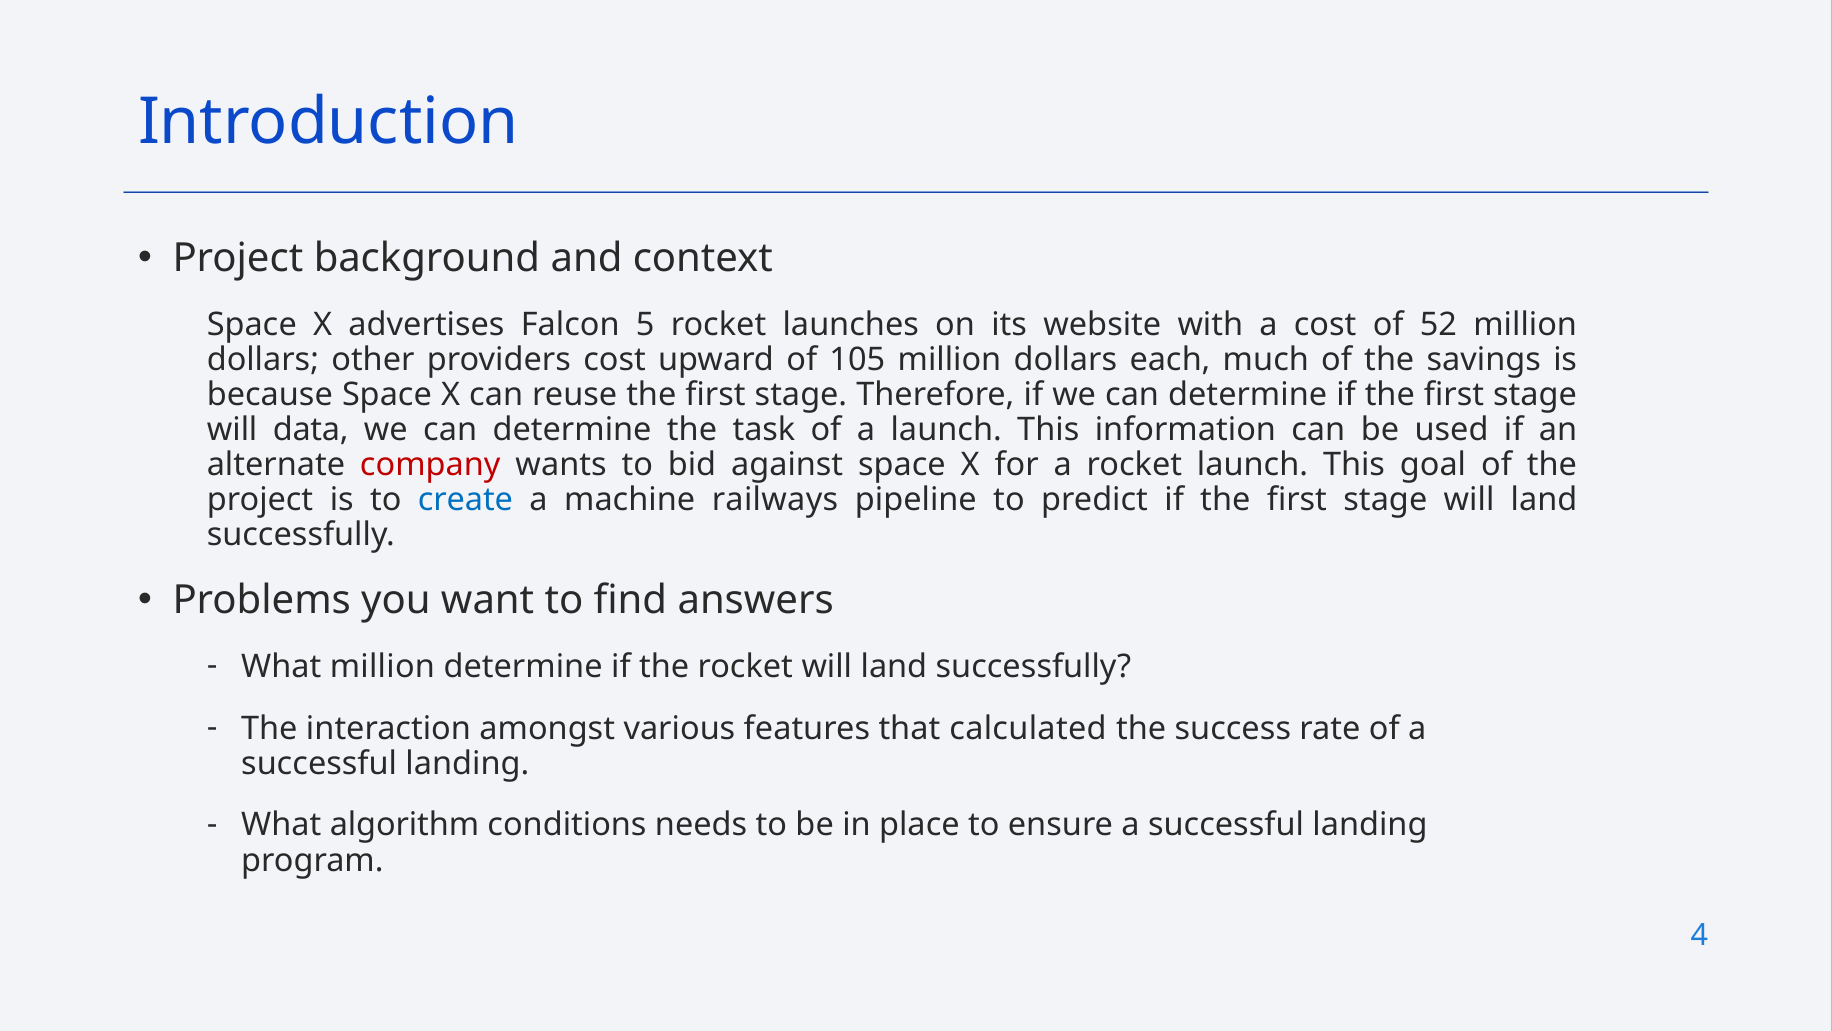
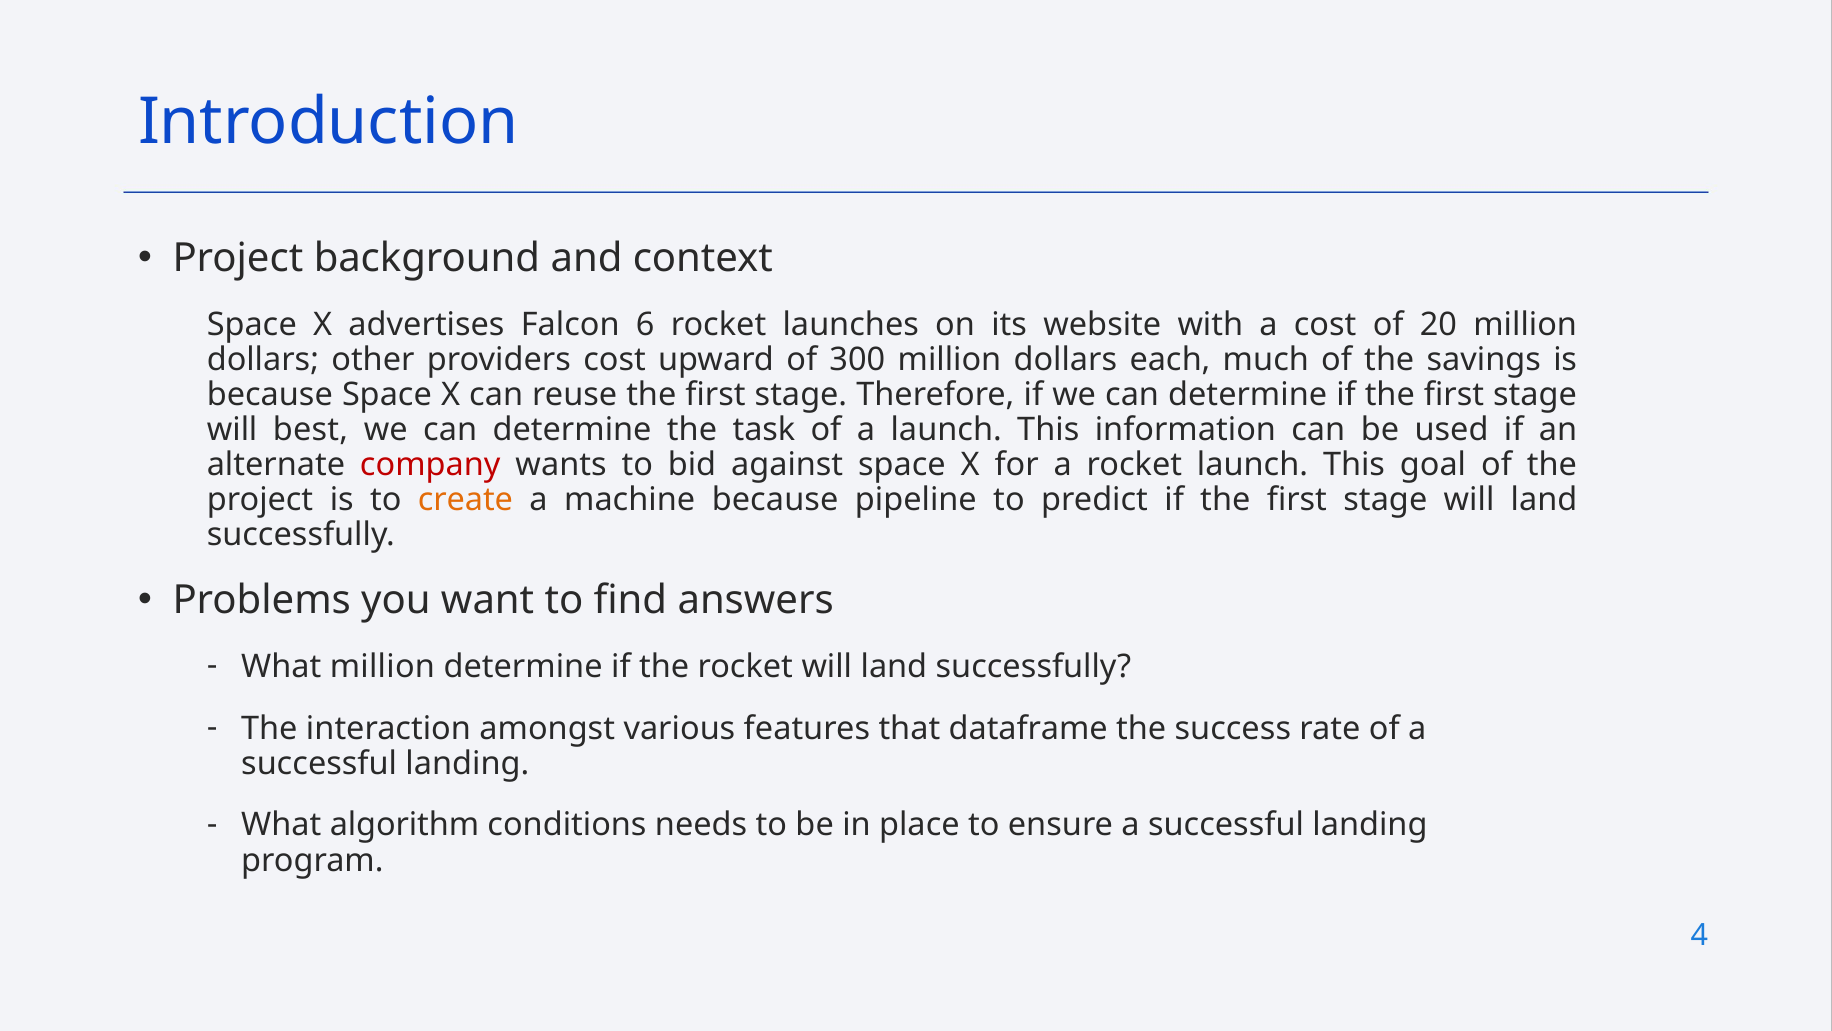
5: 5 -> 6 (645, 324)
52: 52 -> 20 (1438, 324)
105: 105 -> 300 (857, 359)
data: data -> best (310, 429)
create colour: blue -> orange (465, 499)
machine railways: railways -> because (775, 499)
calculated: calculated -> dataframe (1028, 728)
